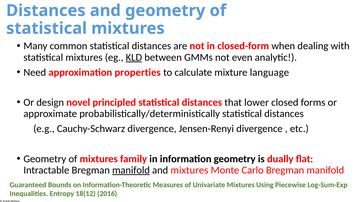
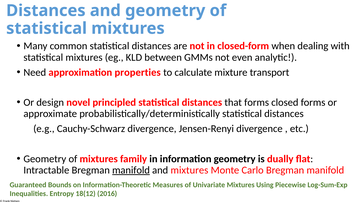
KLD underline: present -> none (134, 57)
language: language -> transport (270, 72)
that lower: lower -> forms (257, 102)
